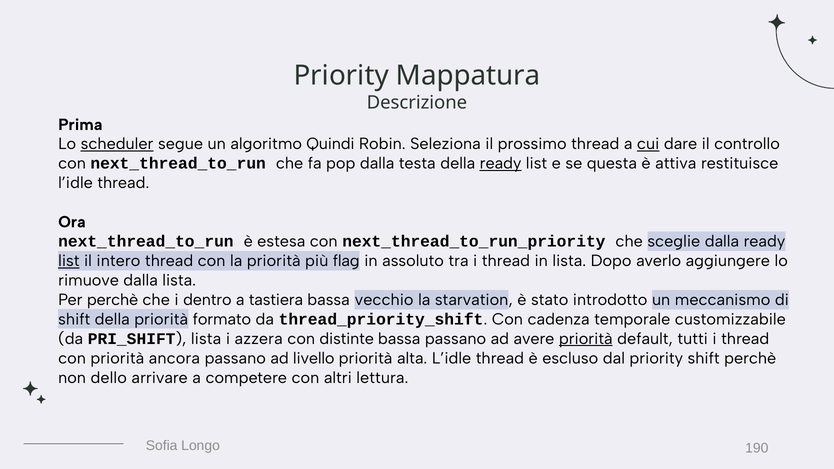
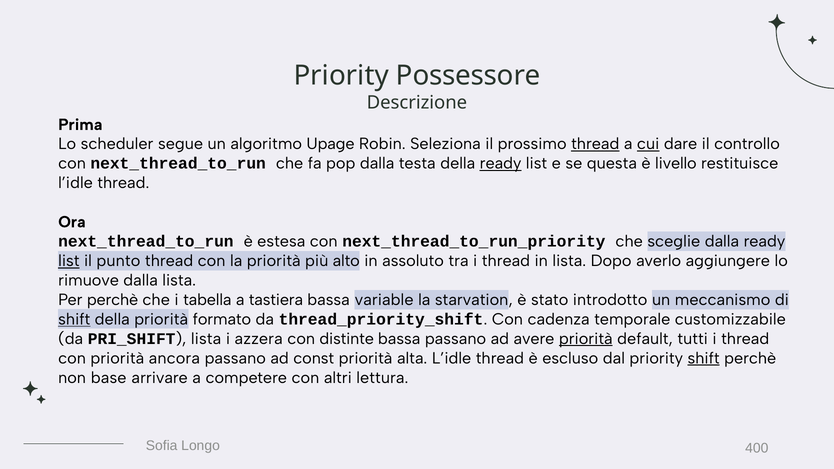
Mappatura: Mappatura -> Possessore (468, 76)
scheduler underline: present -> none (117, 144)
Quindi: Quindi -> Upage (331, 144)
thread underline: none -> present (595, 144)
attiva: attiva -> livello (676, 164)
intero: intero -> punto (118, 261)
flag: flag -> alto (346, 261)
dentro: dentro -> tabella (207, 300)
vecchio: vecchio -> variable (384, 300)
shift underline: none -> present (74, 319)
livello: livello -> const (314, 358)
shift underline: none -> present (704, 358)
dello: dello -> base (109, 378)
190: 190 -> 400 (757, 448)
